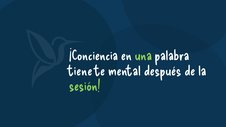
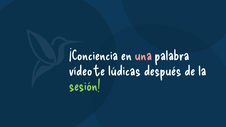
una colour: light green -> pink (143, 56)
tiene: tiene -> vídeo (81, 71)
mental: mental -> lúdicas (125, 71)
